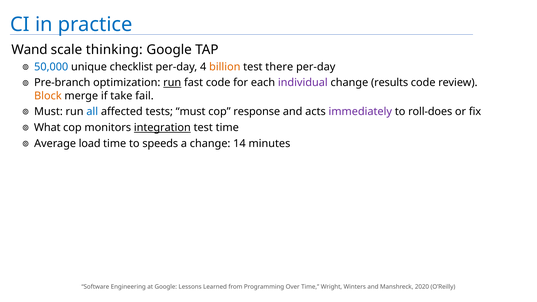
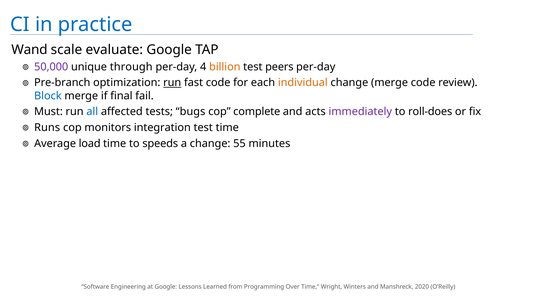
thinking: thinking -> evaluate (114, 50)
50,000 colour: blue -> purple (51, 67)
checklist: checklist -> through (131, 67)
there: there -> peers (279, 67)
individual colour: purple -> orange (303, 83)
change results: results -> merge (390, 83)
Block colour: orange -> blue (48, 96)
take: take -> final (121, 96)
tests must: must -> bugs (191, 112)
response: response -> complete (257, 112)
What: What -> Runs (47, 128)
integration underline: present -> none (162, 128)
14: 14 -> 55 (239, 143)
